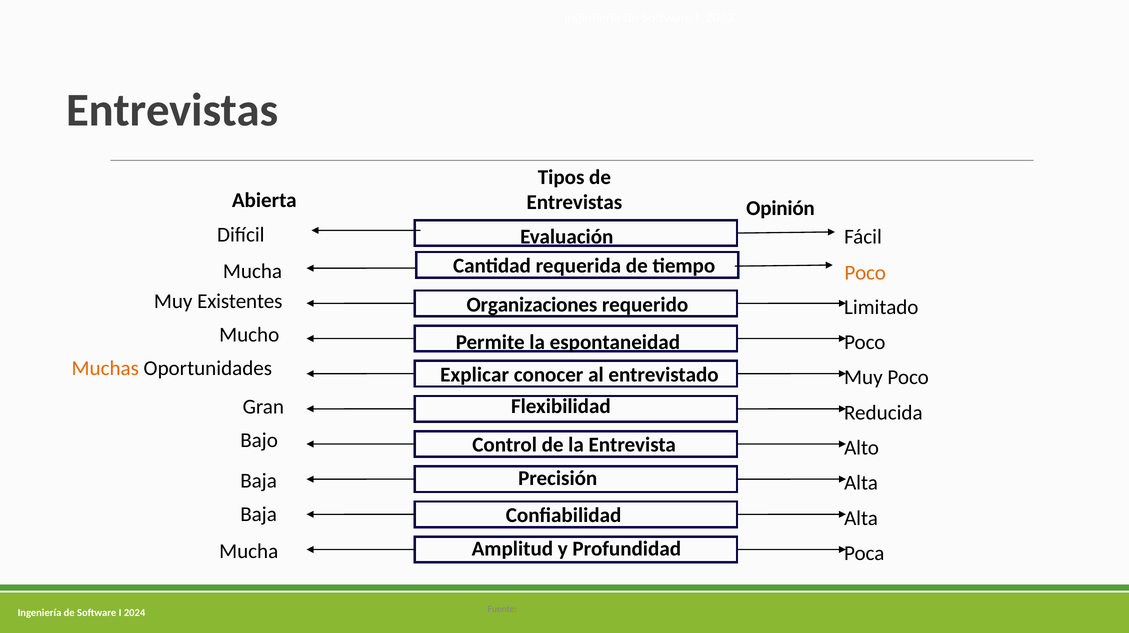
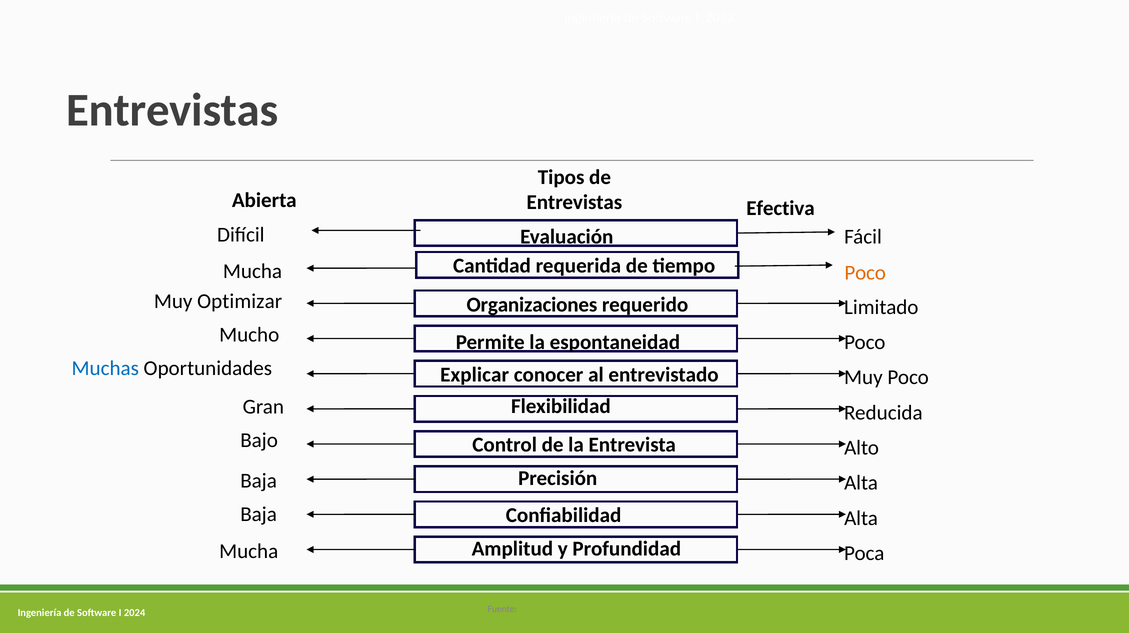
Opinión: Opinión -> Efectiva (780, 208)
Existentes: Existentes -> Optimizar (240, 301)
Muchas colour: orange -> blue (105, 368)
